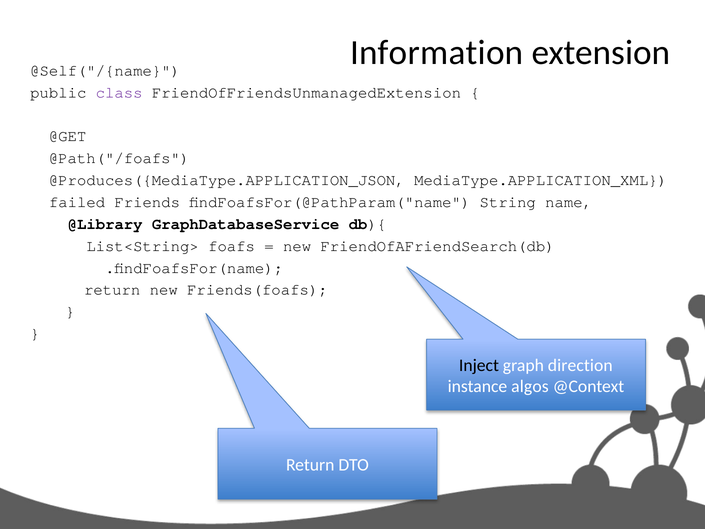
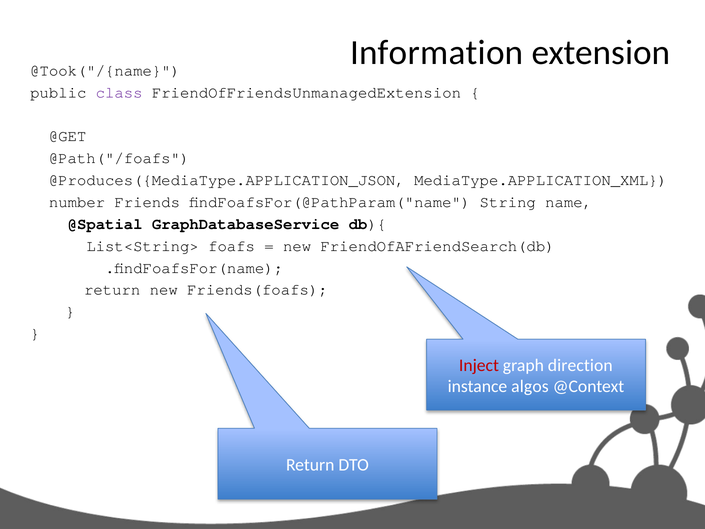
@Self("/{name: @Self("/{name -> @Took("/{name (105, 70)
failed: failed -> number (77, 202)
@Library: @Library -> @Spatial (105, 224)
Inject colour: black -> red (479, 365)
